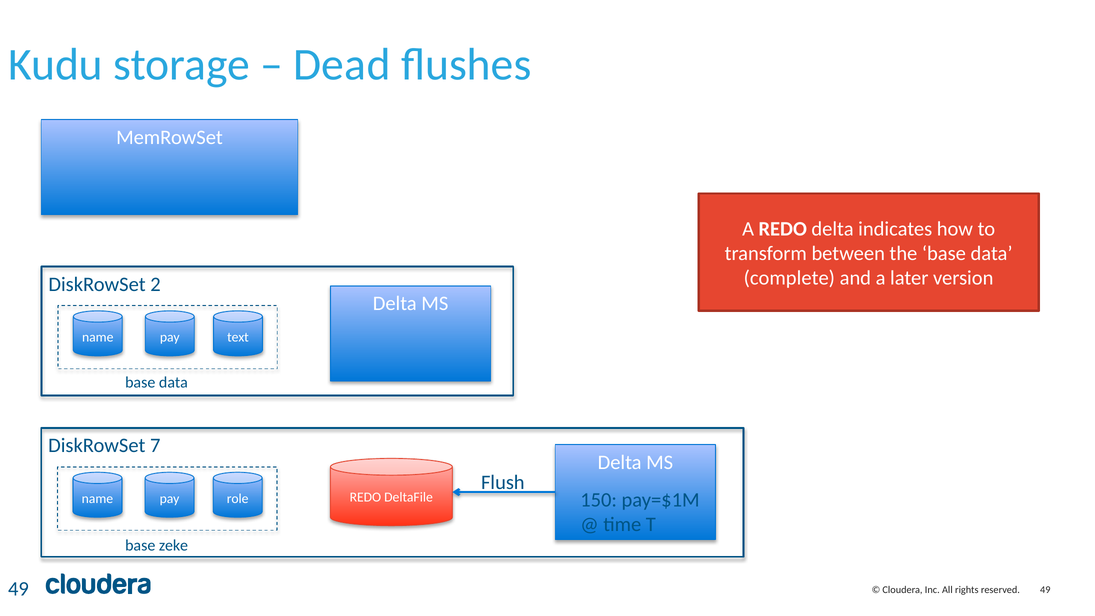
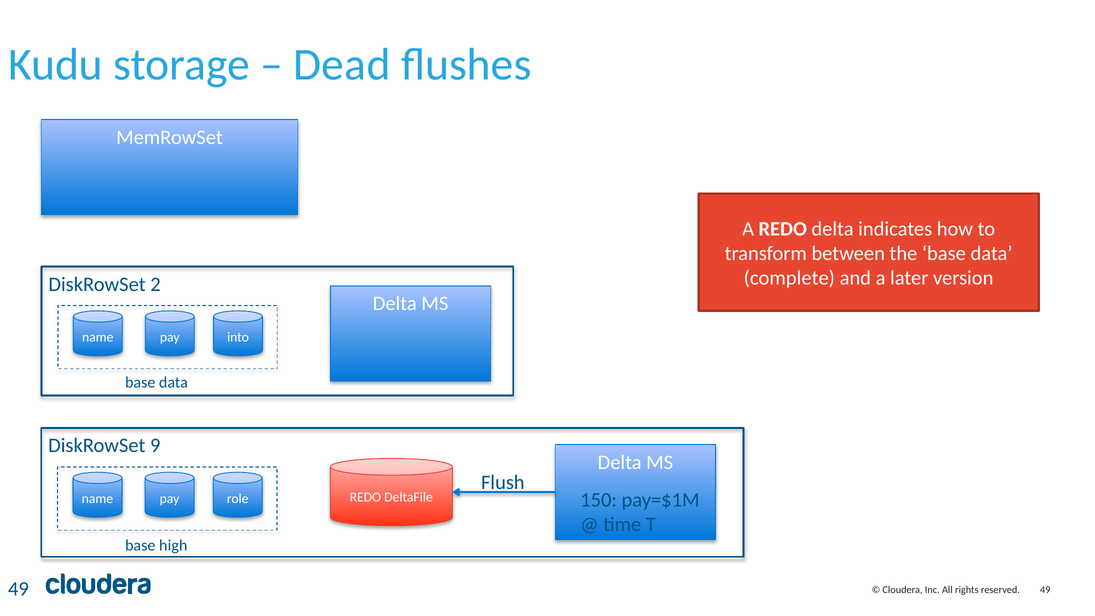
text: text -> into (238, 337)
7: 7 -> 9 (155, 446)
zeke: zeke -> high (173, 546)
